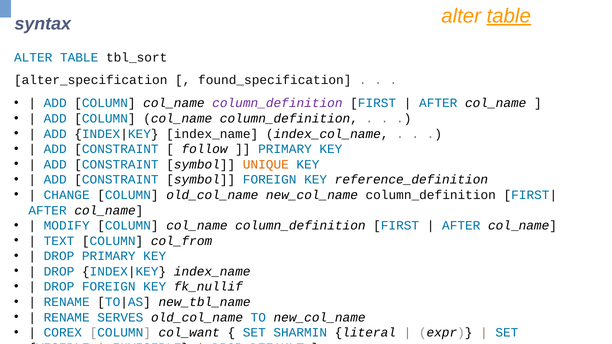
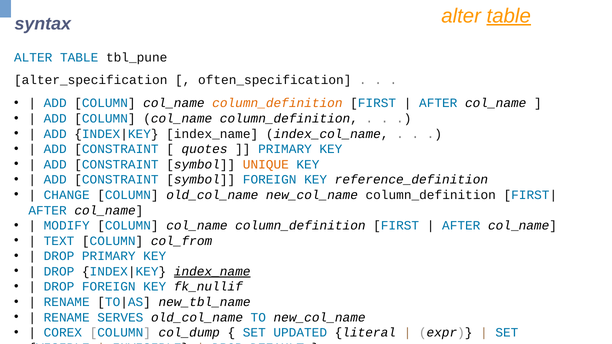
tbl_sort: tbl_sort -> tbl_pune (137, 57)
found_specification: found_specification -> often_specification (275, 80)
column_definition colour: purple -> orange (277, 103)
follow: follow -> quotes (205, 149)
index_name underline: none -> present (212, 272)
col_want: col_want -> col_dump (189, 333)
SHARMIN: SHARMIN -> UPDATED (300, 333)
